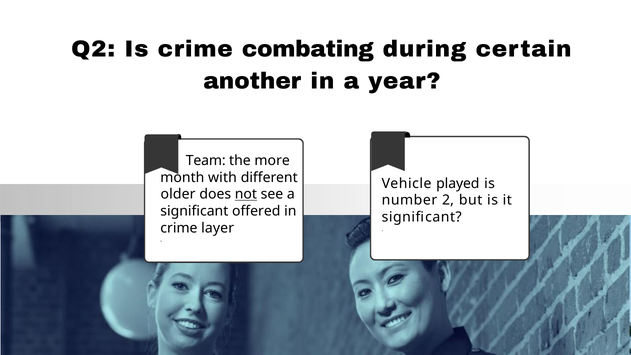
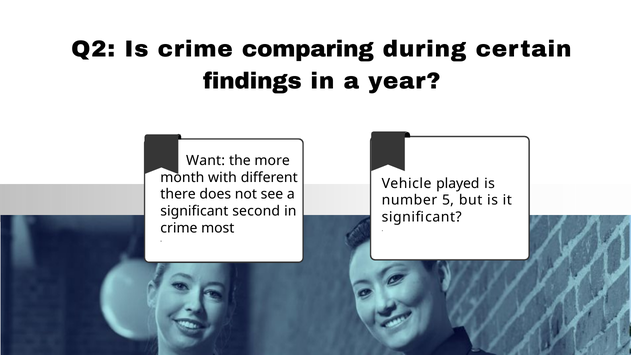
combating: combating -> comparing (308, 49)
another: another -> findings (252, 81)
Team: Team -> Want (206, 161)
older: older -> there (178, 194)
not underline: present -> none (246, 194)
2: 2 -> 5 (448, 200)
offered: offered -> second (256, 211)
layer: layer -> most (218, 228)
